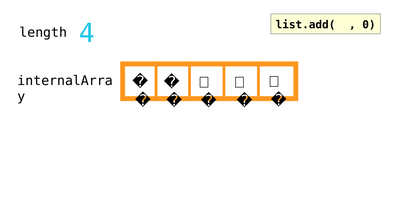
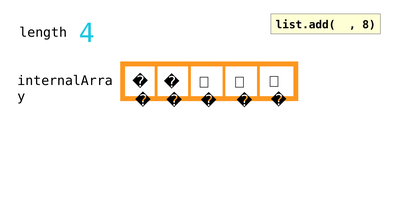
0: 0 -> 8 (369, 25)
